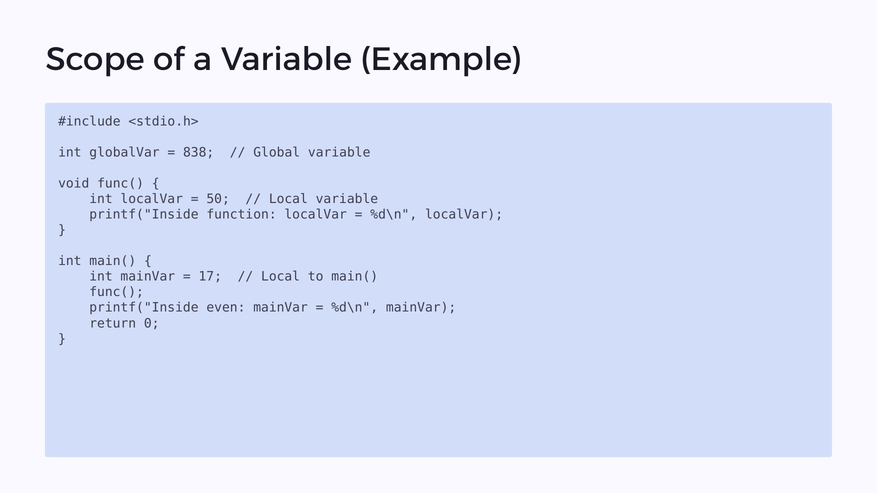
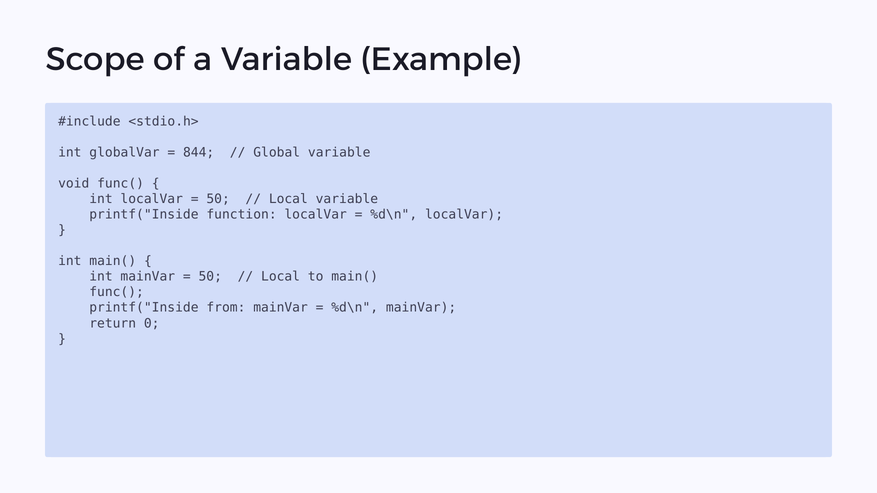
838: 838 -> 844 (199, 153)
17: 17 -> 50 (210, 277)
even: even -> from (226, 308)
